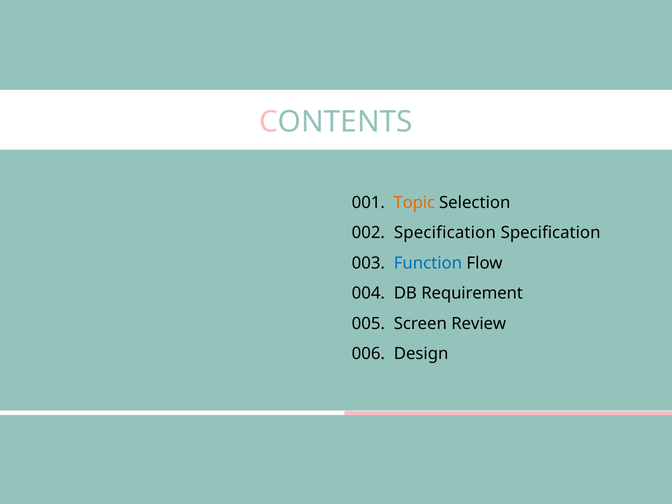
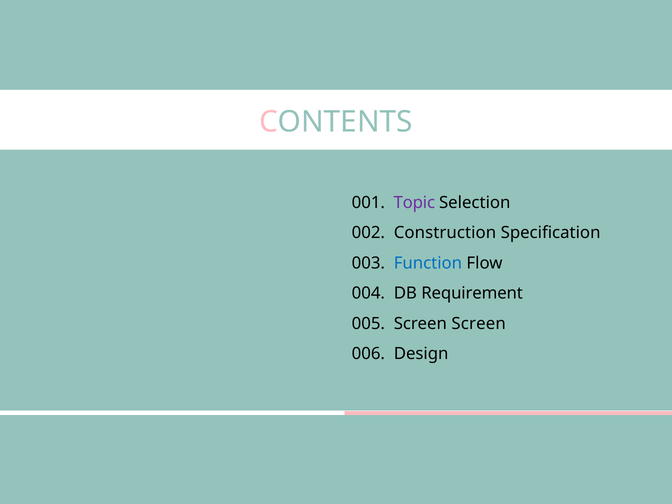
Topic colour: orange -> purple (414, 203)
002 Specification: Specification -> Construction (445, 233)
Screen Review: Review -> Screen (479, 324)
